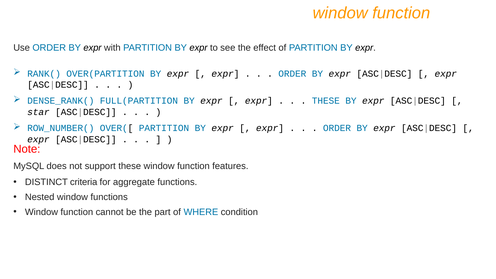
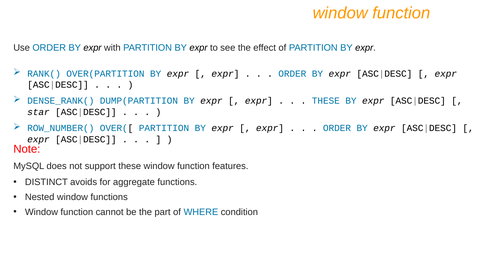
FULL(PARTITION: FULL(PARTITION -> DUMP(PARTITION (139, 101)
criteria: criteria -> avoids (84, 182)
